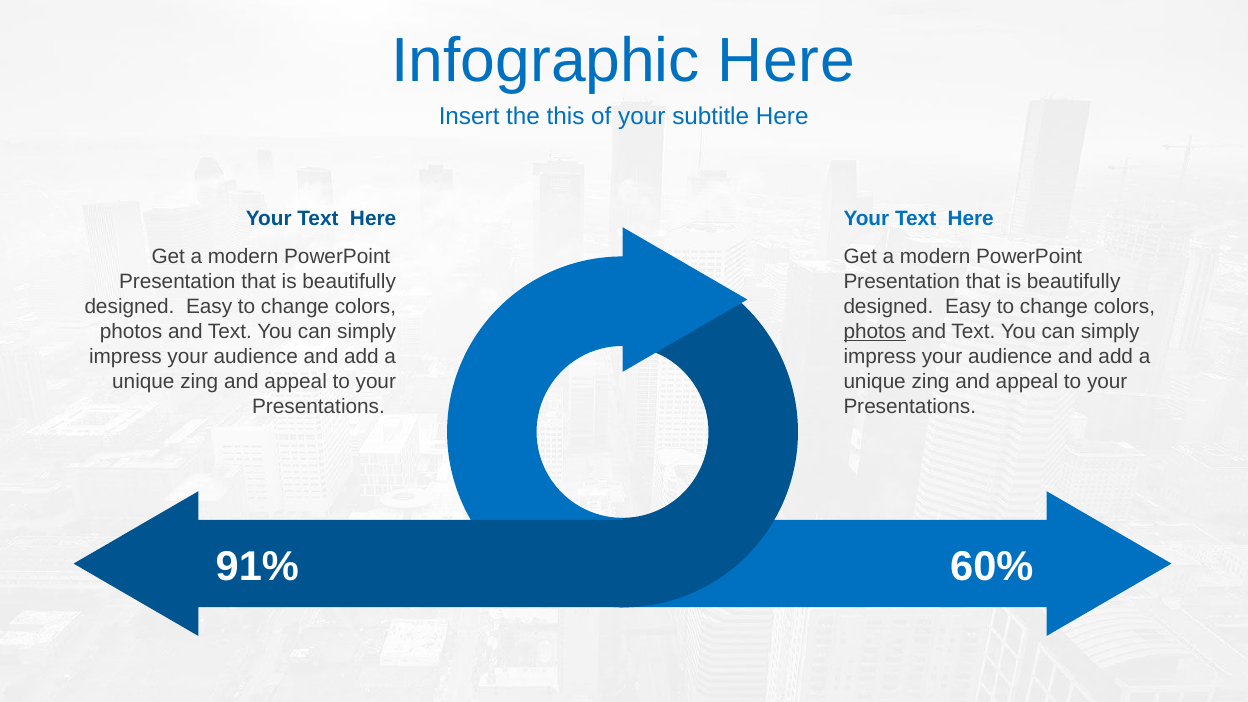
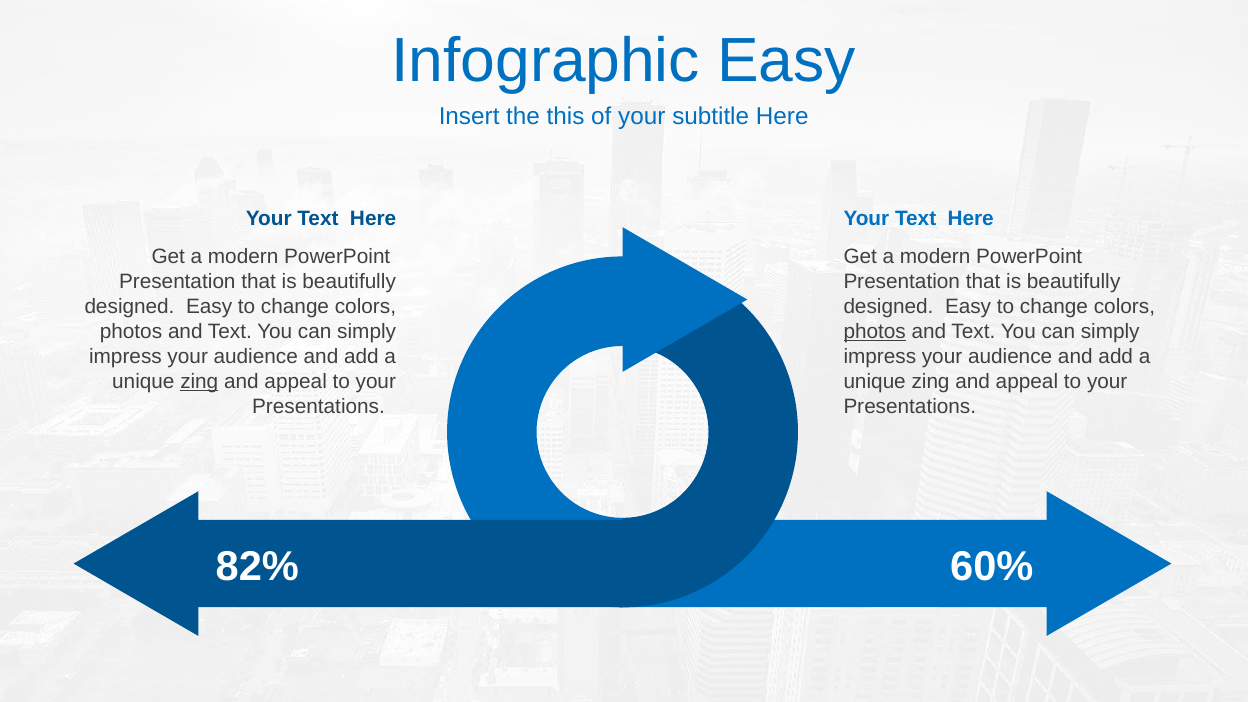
Infographic Here: Here -> Easy (787, 60)
zing underline: none -> present (199, 382)
91%: 91% -> 82% (257, 566)
